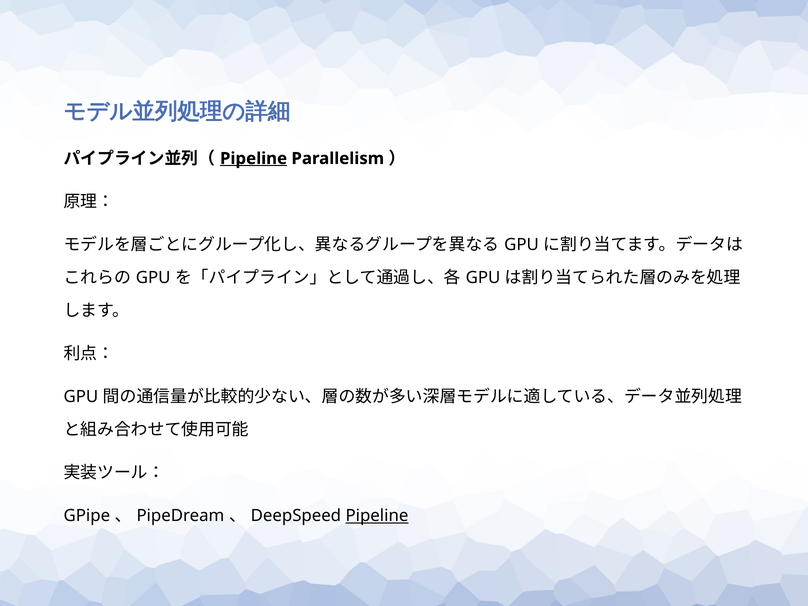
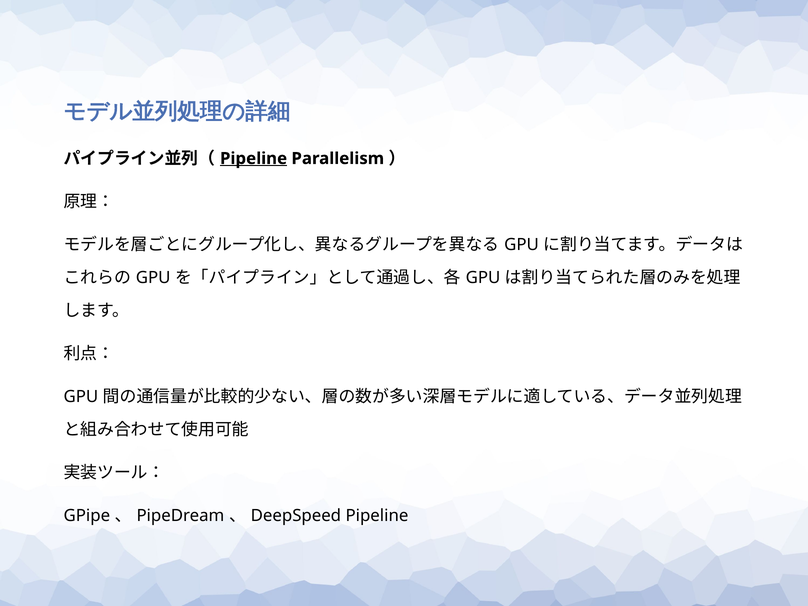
Pipeline underline: present -> none (377, 516)
